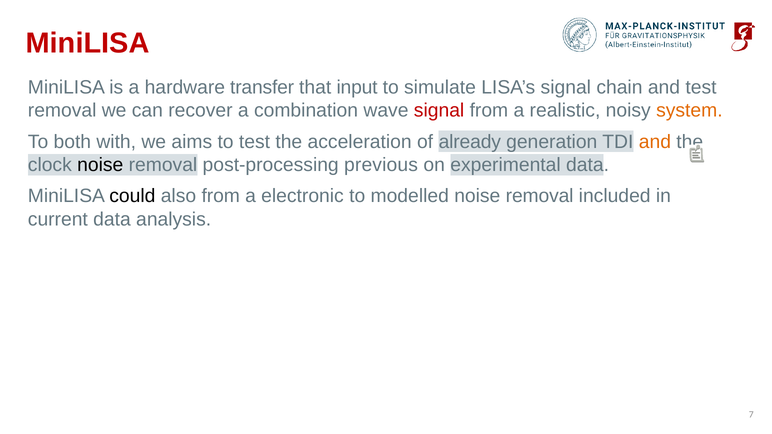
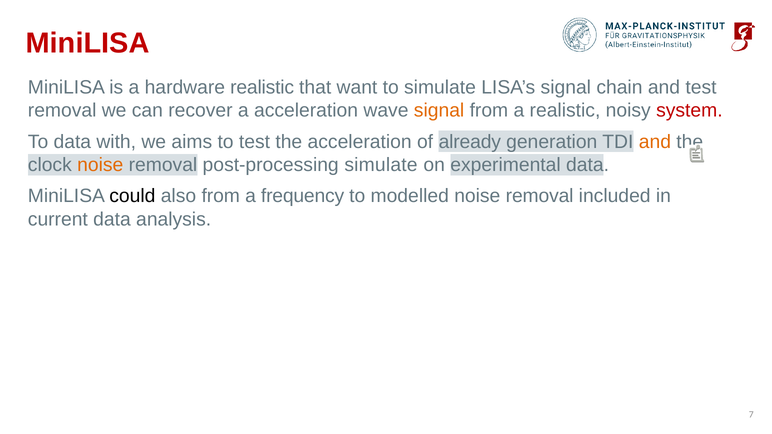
hardware transfer: transfer -> realistic (262, 87)
input: input -> want (357, 87)
a combination: combination -> acceleration (306, 111)
signal colour: red -> orange (439, 111)
system colour: orange -> red (689, 111)
To both: both -> data (72, 142)
noise colour: black -> orange (100, 165)
post-processing previous: previous -> simulate (381, 165)
electronic: electronic -> frequency (303, 196)
